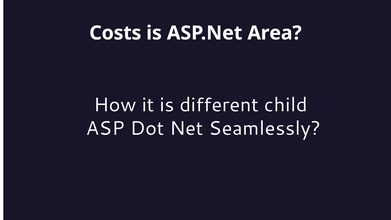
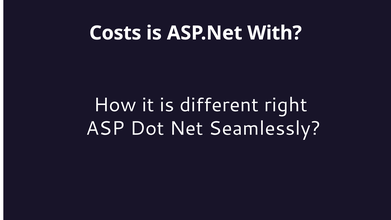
Area: Area -> With (275, 33)
child: child -> right (286, 105)
